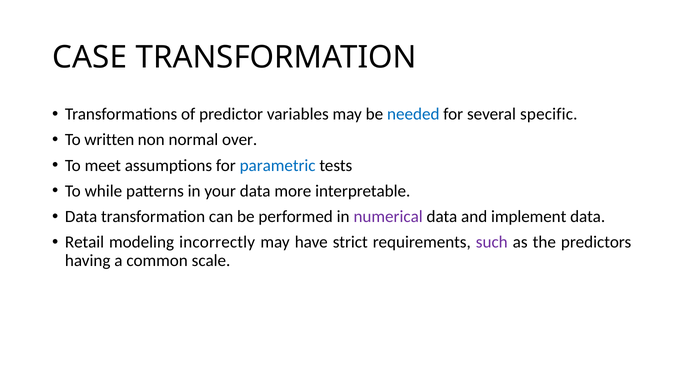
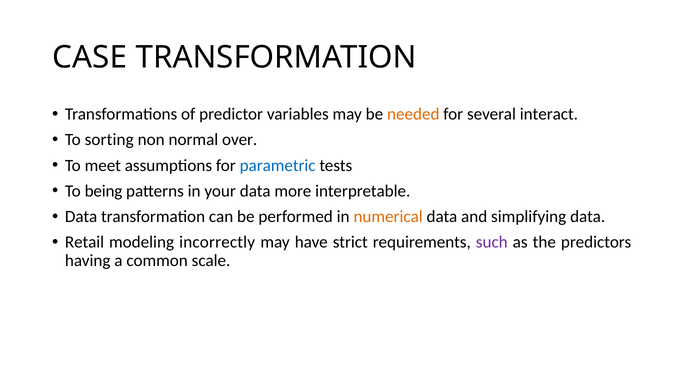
needed colour: blue -> orange (413, 114)
specific: specific -> interact (549, 114)
written: written -> sorting (109, 140)
while: while -> being (103, 191)
numerical colour: purple -> orange (388, 216)
implement: implement -> simplifying (529, 216)
